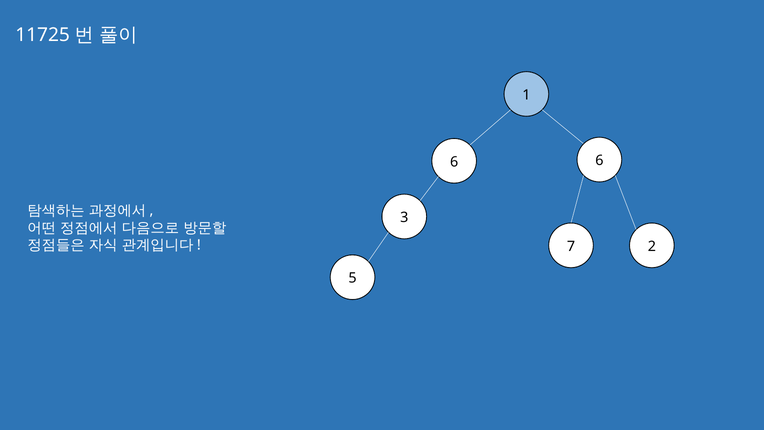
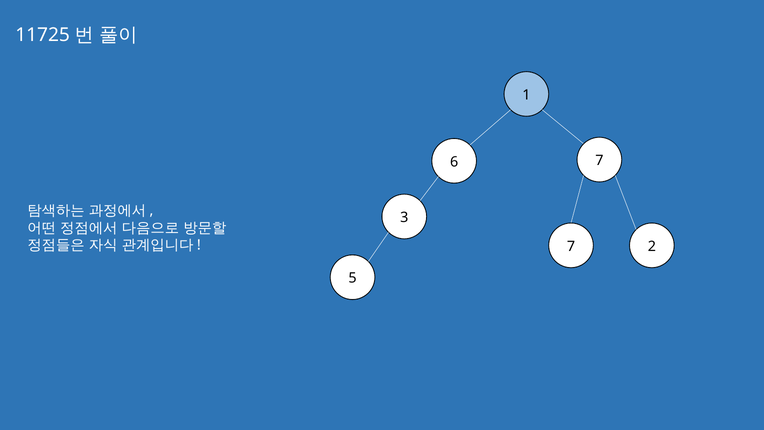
6 6: 6 -> 7 (599, 160)
